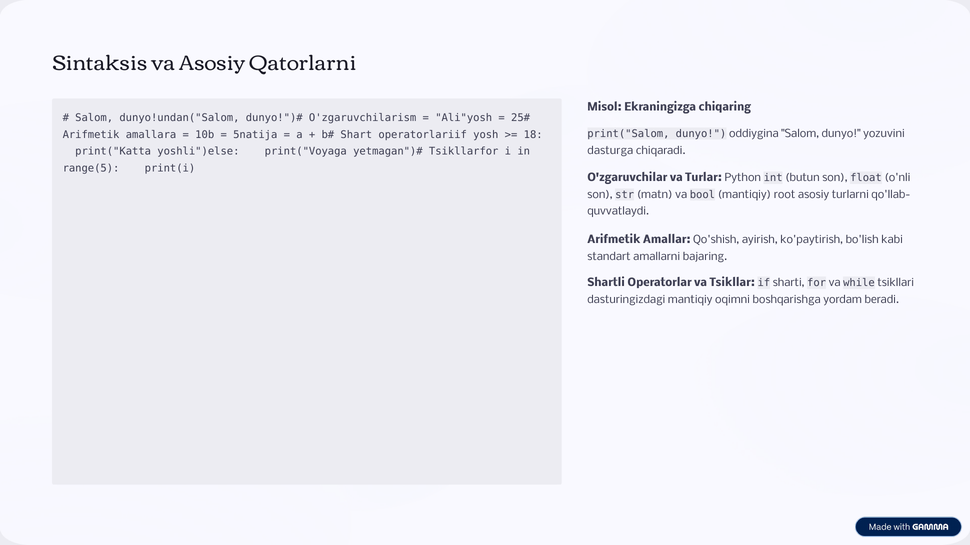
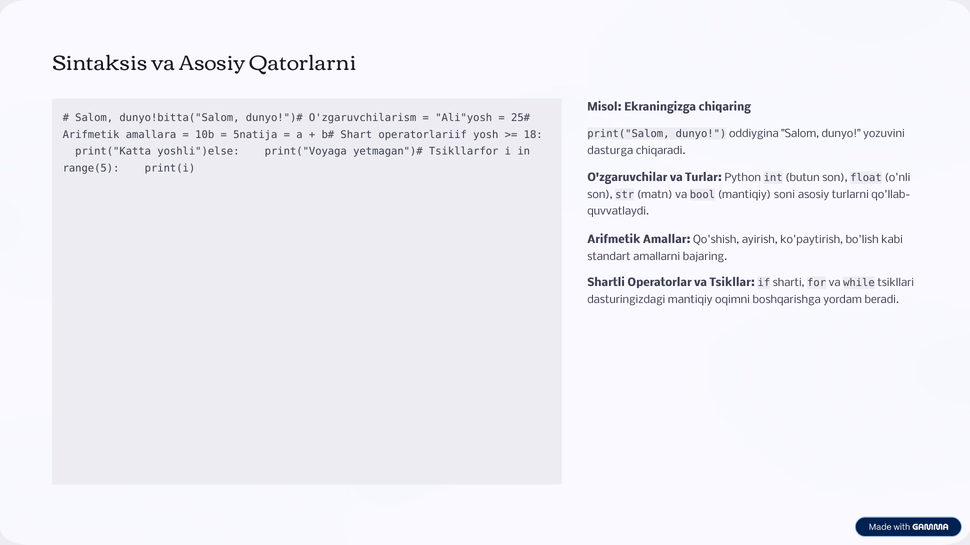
dunyo!undan("Salom: dunyo!undan("Salom -> dunyo!bitta("Salom (179, 118)
root: root -> soni (784, 195)
